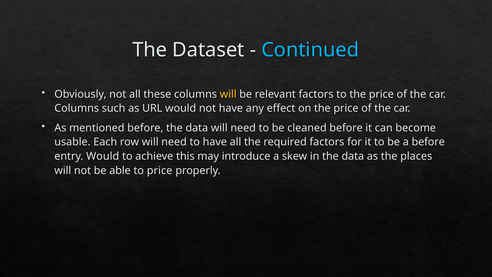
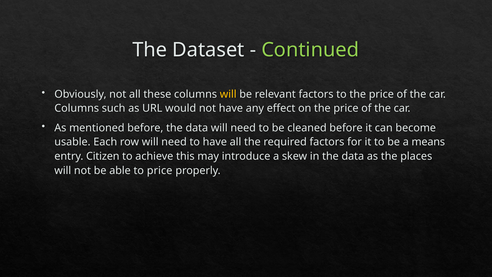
Continued colour: light blue -> light green (310, 50)
a before: before -> means (428, 142)
entry Would: Would -> Citizen (103, 156)
